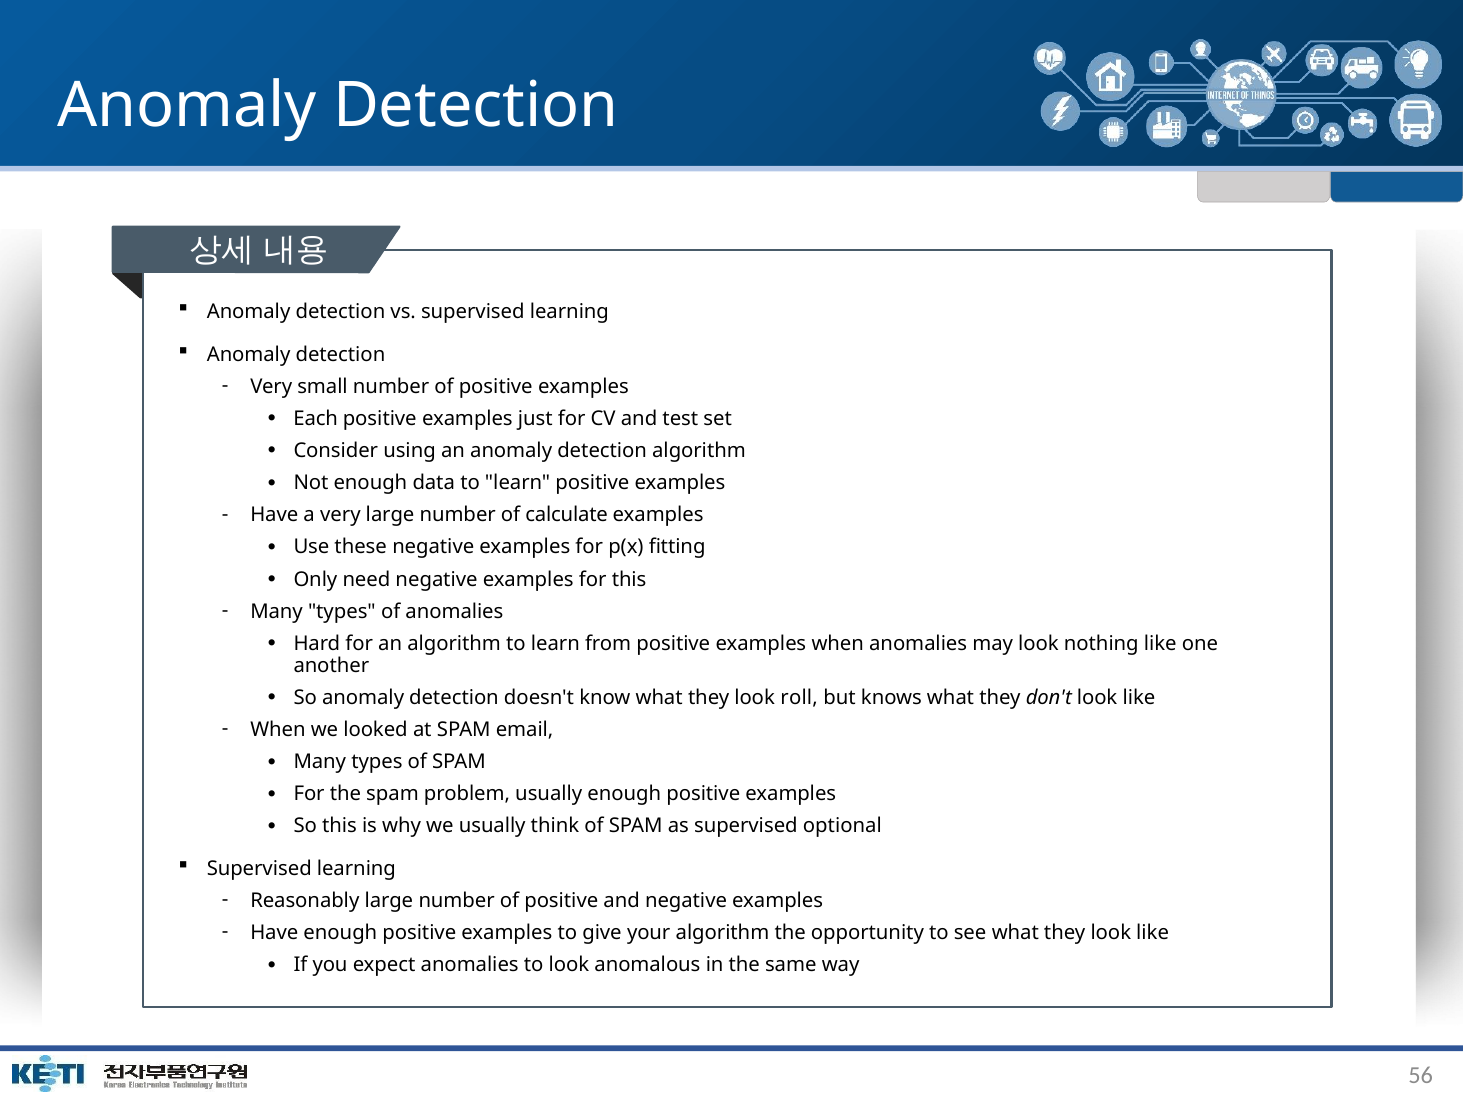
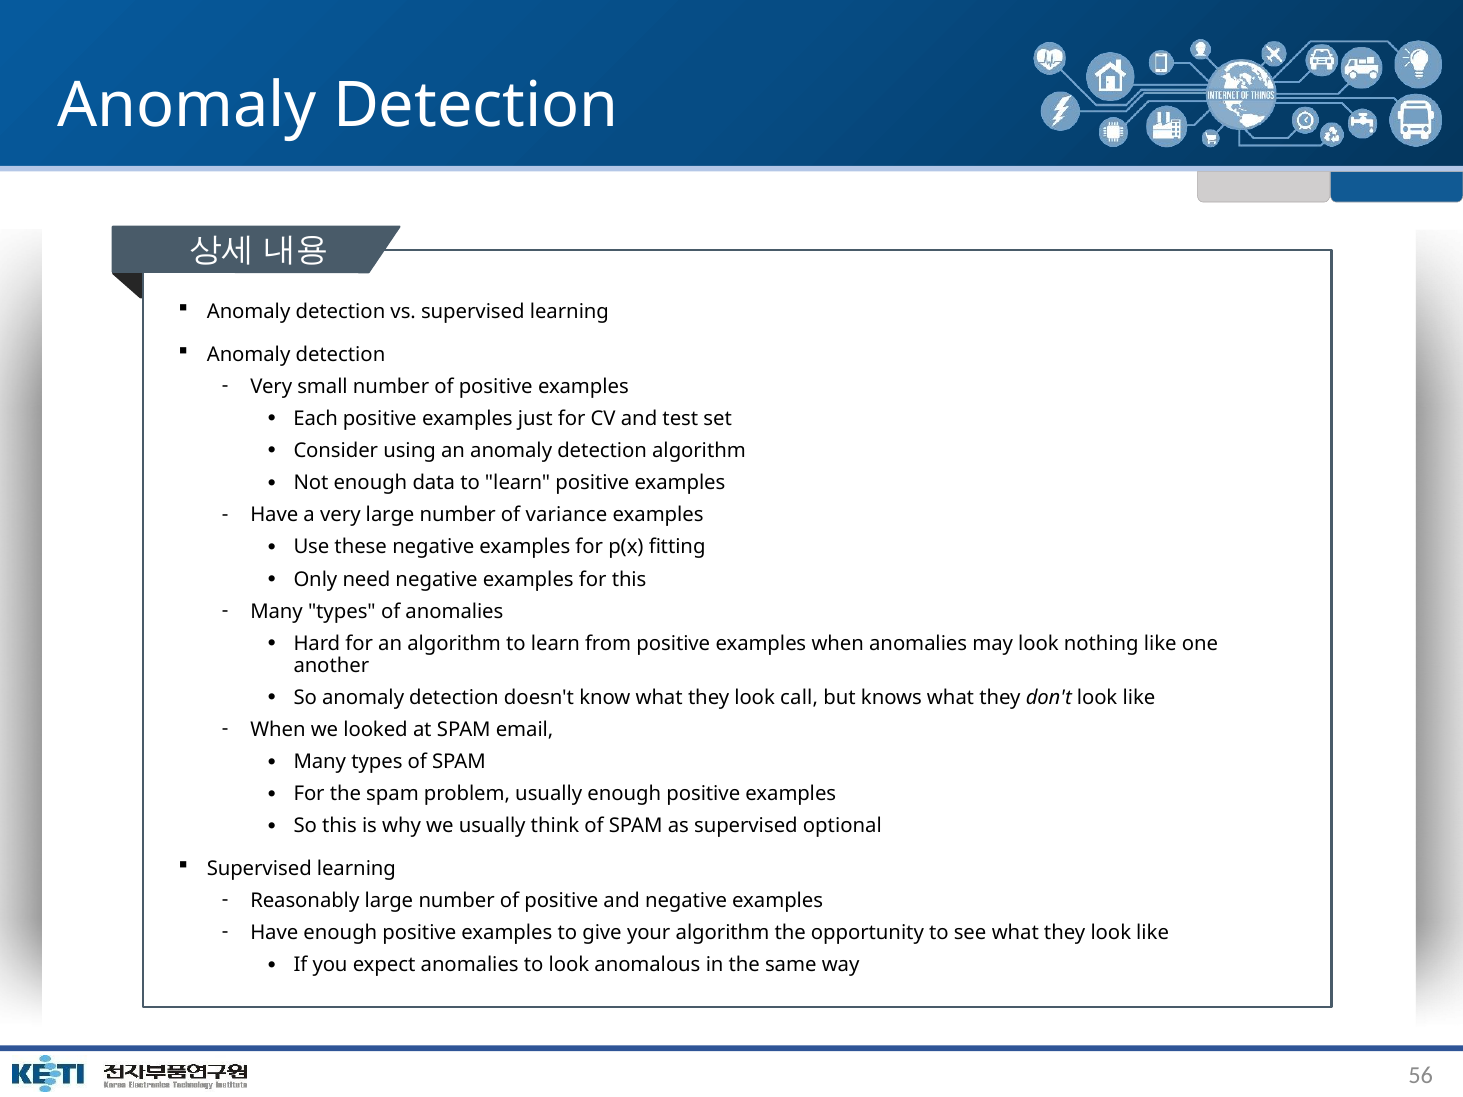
calculate: calculate -> variance (566, 515)
roll: roll -> call (799, 698)
